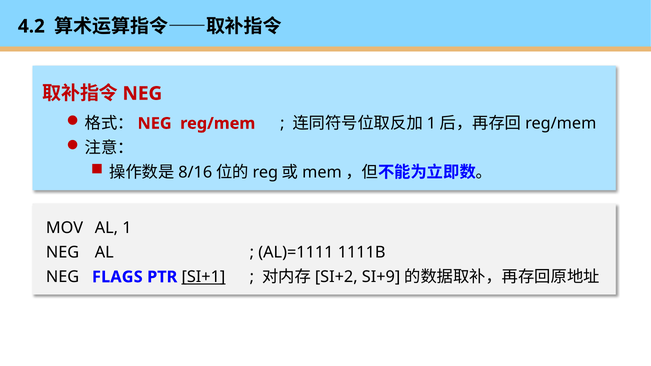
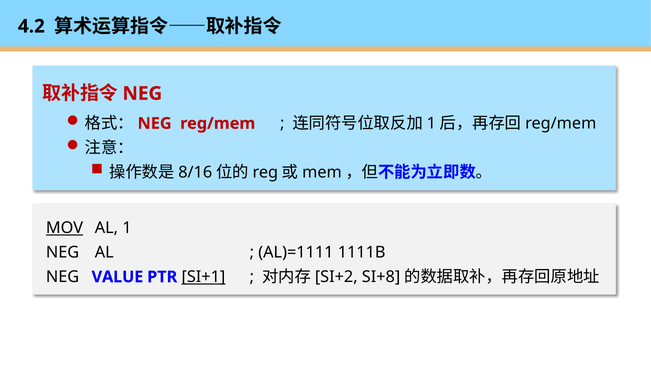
MOV underline: none -> present (65, 228)
FLAGS: FLAGS -> VALUE (117, 277)
SI+9: SI+9 -> SI+8 (381, 277)
